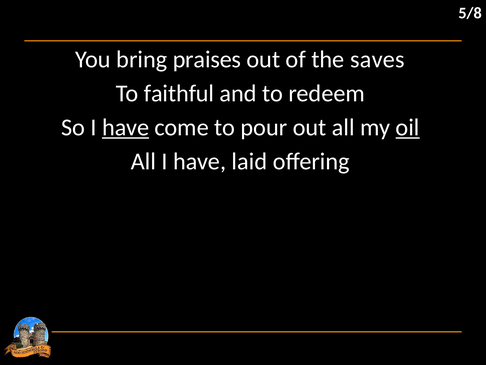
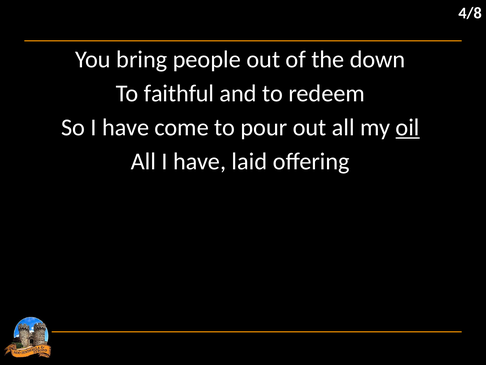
5/8: 5/8 -> 4/8 (470, 13)
praises: praises -> people (207, 59)
saves: saves -> down (378, 59)
have underline: present -> none (126, 127)
